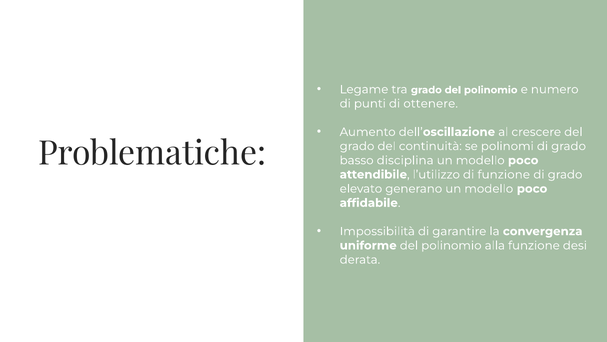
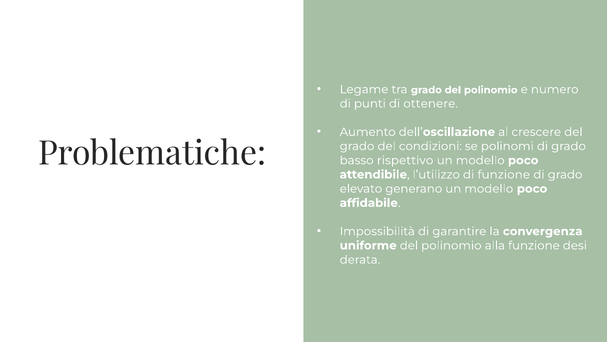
continuità: continuità -> condizioni (430, 146)
disciplina: disciplina -> rispettivo (405, 160)
